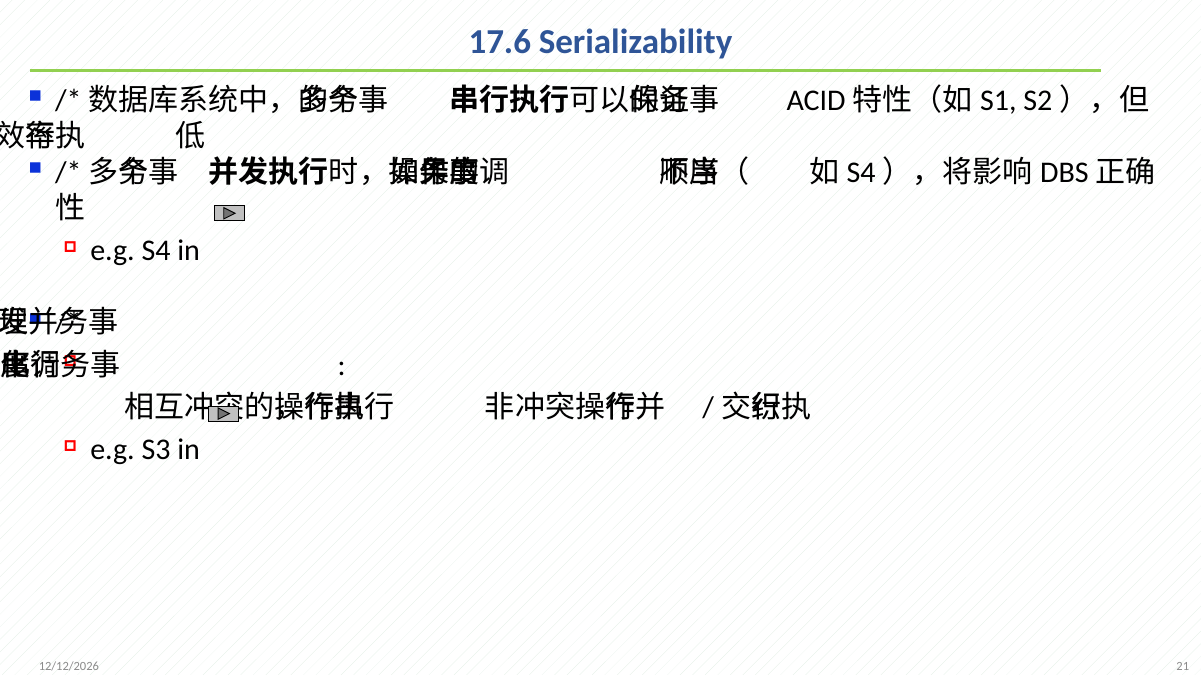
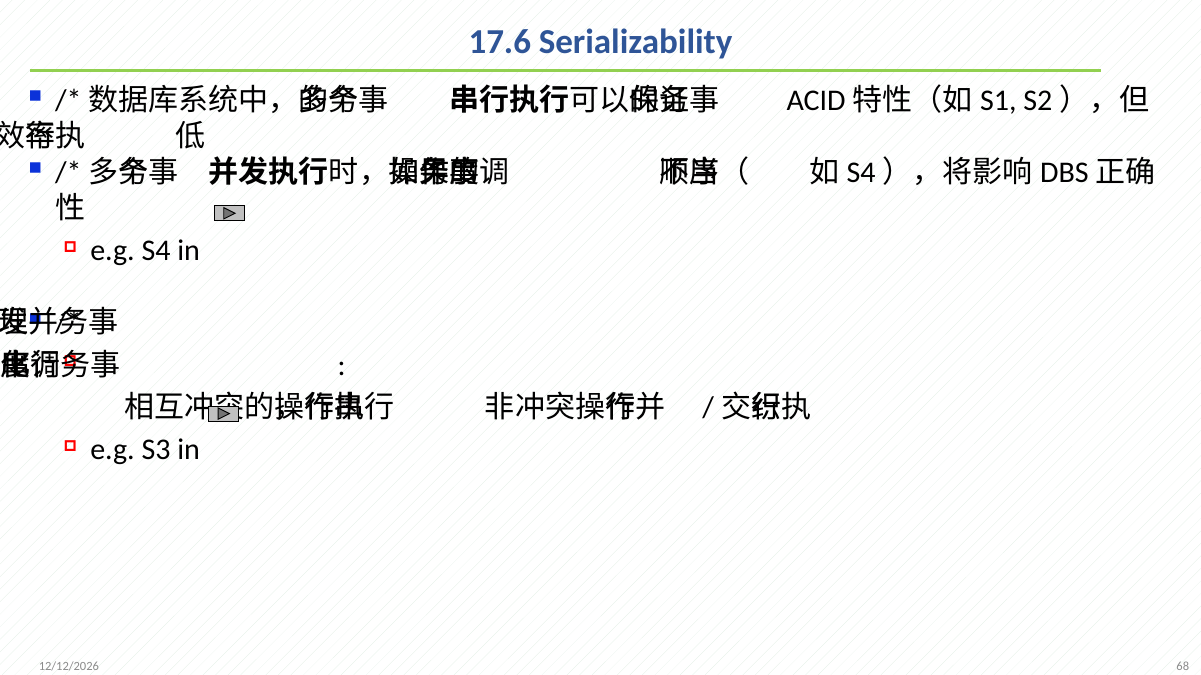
21: 21 -> 68 (1183, 667)
